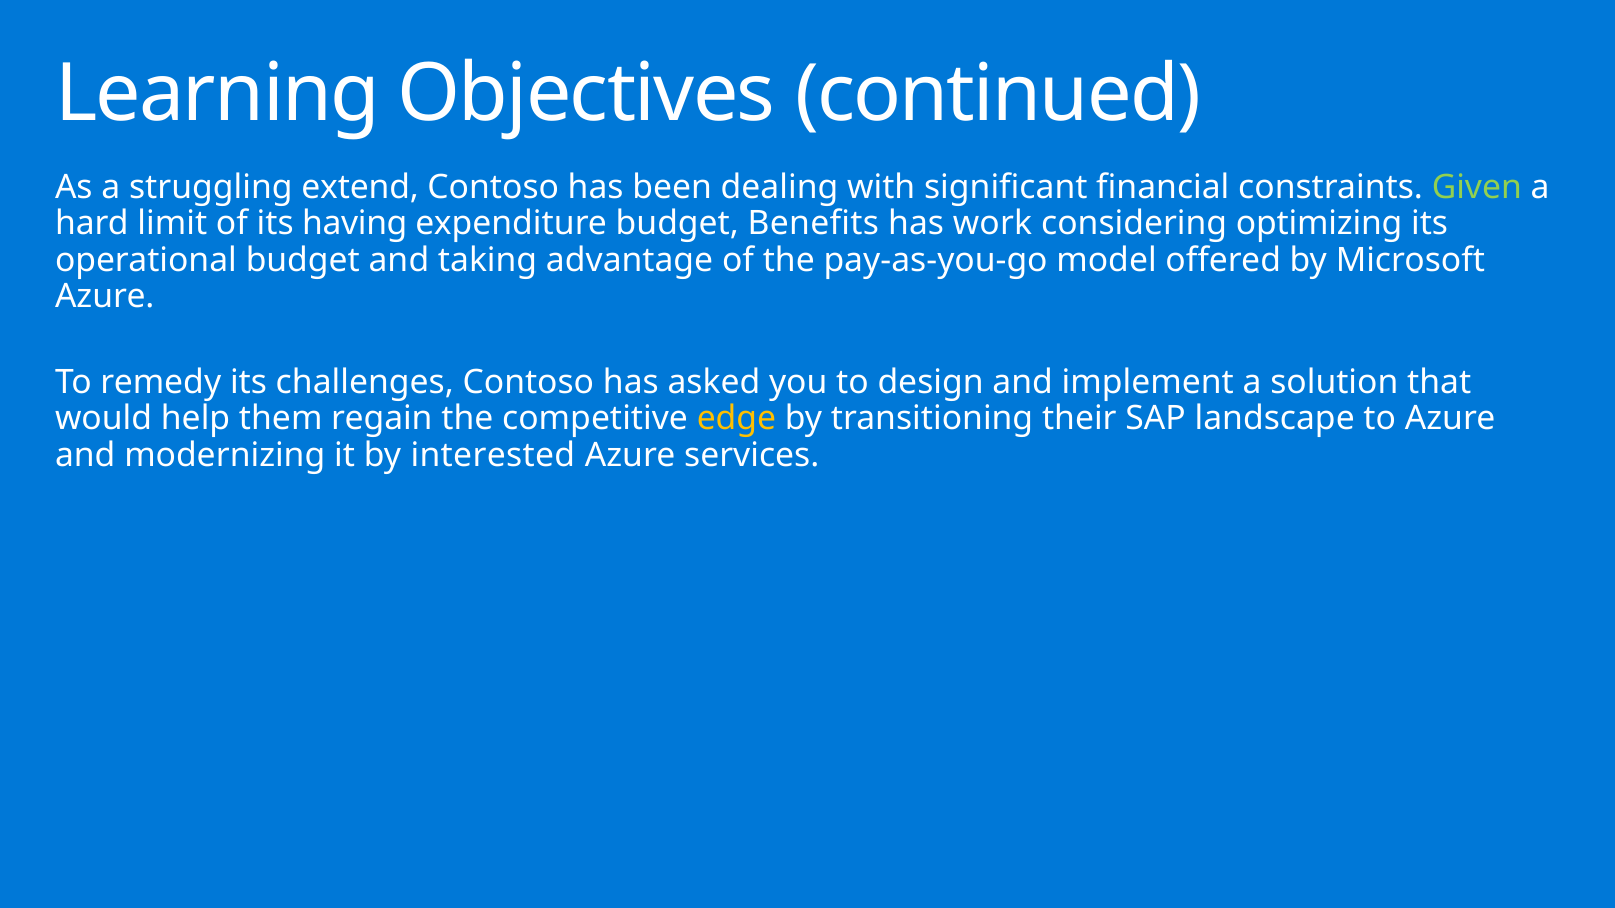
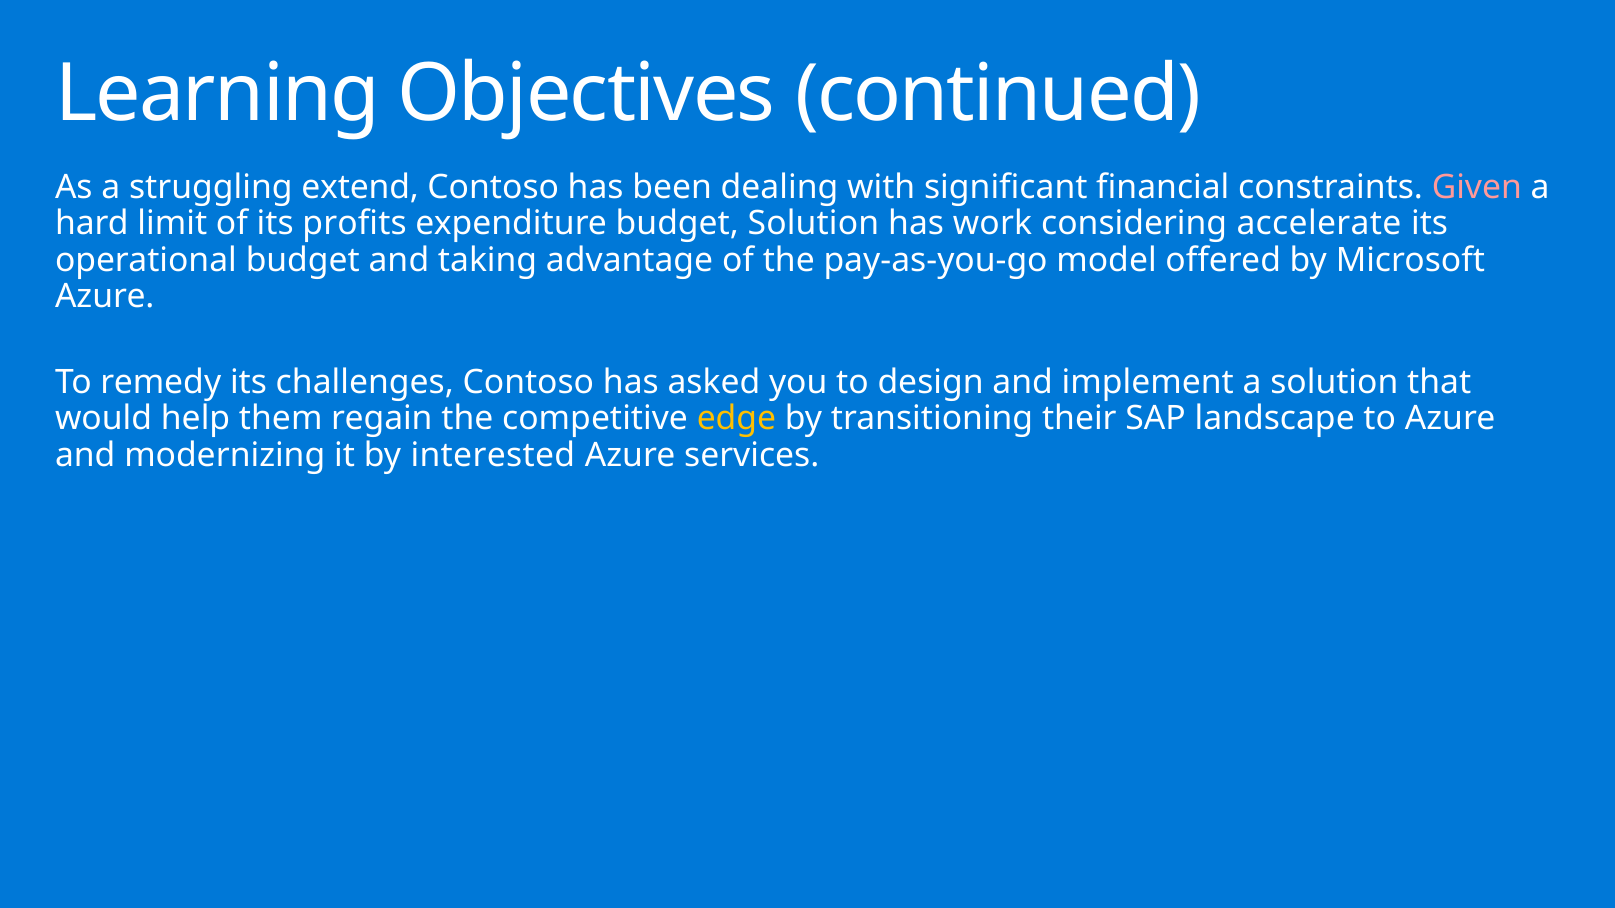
Given colour: light green -> pink (1477, 188)
having: having -> profits (355, 224)
budget Benefits: Benefits -> Solution (813, 224)
optimizing: optimizing -> accelerate (1319, 224)
